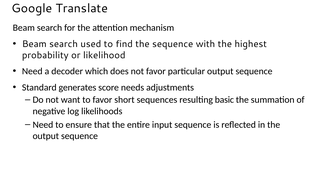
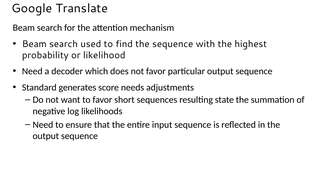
basic: basic -> state (224, 100)
